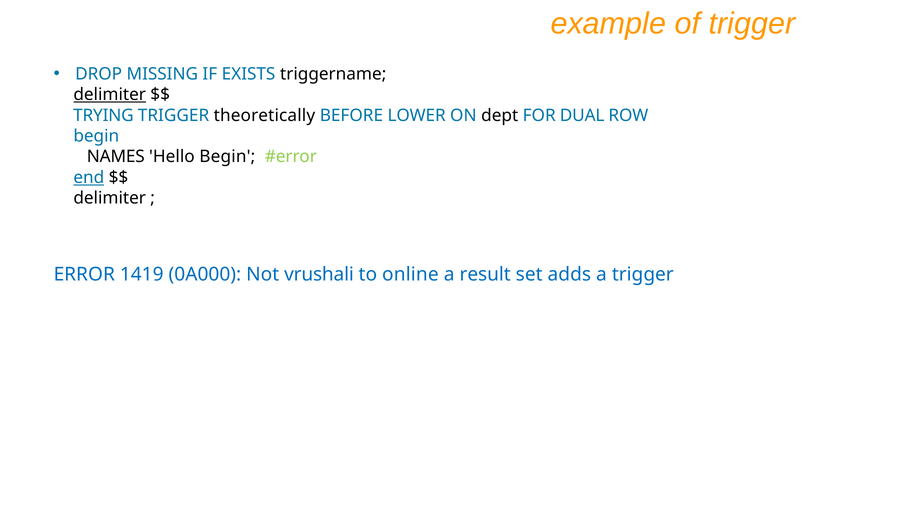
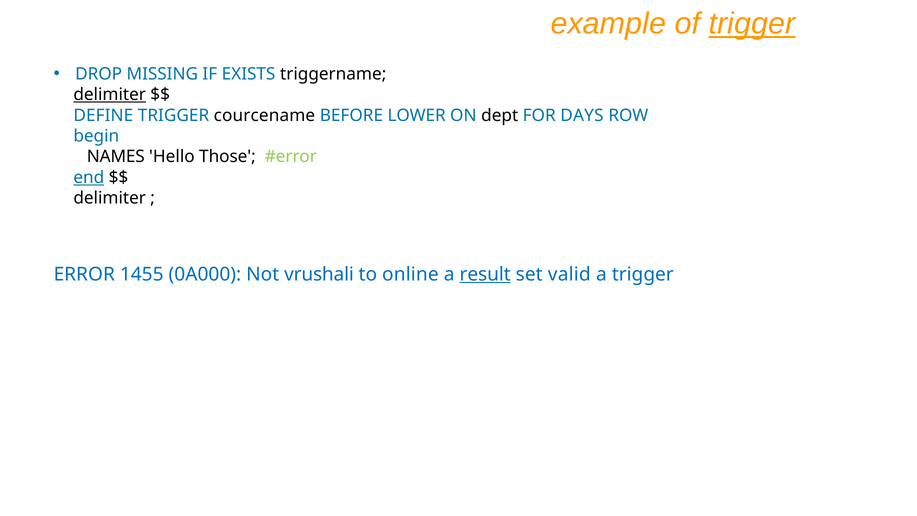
trigger underline: none -> present (752, 24)
TRYING: TRYING -> DEFINE (103, 115)
theoretically: theoretically -> courcename (264, 115)
DUAL: DUAL -> DAYS (582, 115)
Hello Begin: Begin -> Those (227, 157)
1419: 1419 -> 1455 (142, 274)
result underline: none -> present (485, 274)
adds: adds -> valid (569, 274)
